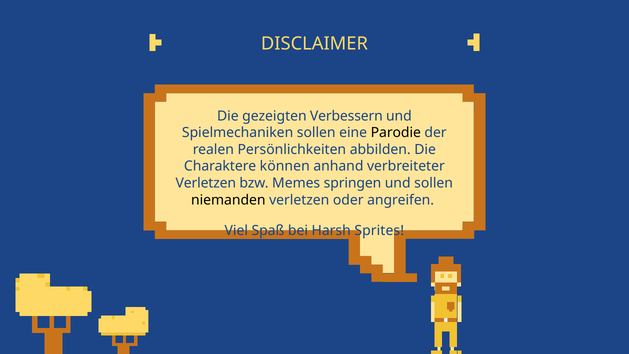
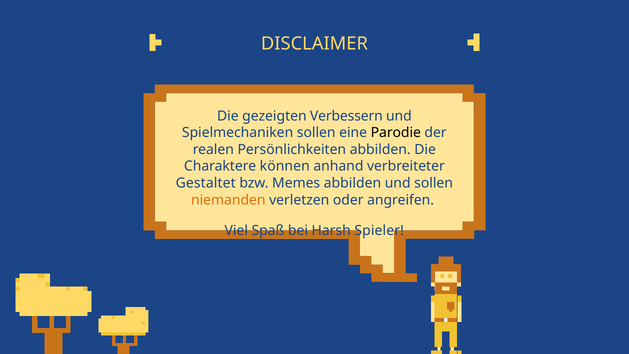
Verletzen: Verletzen -> Gestaltet (206, 183)
Memes springen: springen -> abbilden (352, 183)
niemanden colour: black -> orange (228, 200)
Sprites: Sprites -> Spieler (379, 231)
